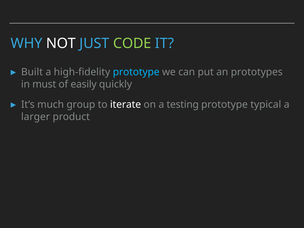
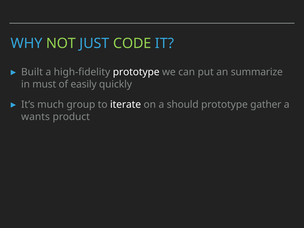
NOT colour: white -> light green (61, 43)
prototype colour: light blue -> white (136, 72)
prototypes: prototypes -> summarize (257, 72)
testing: testing -> should (183, 105)
typical: typical -> gather (266, 105)
larger: larger -> wants (36, 117)
